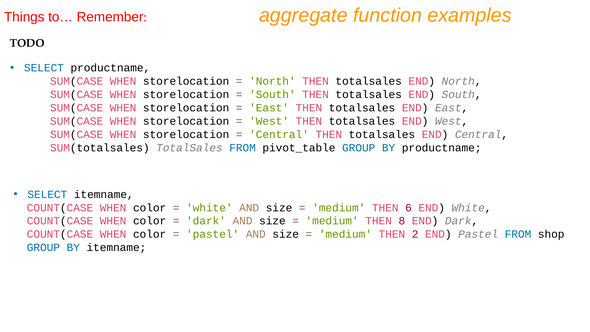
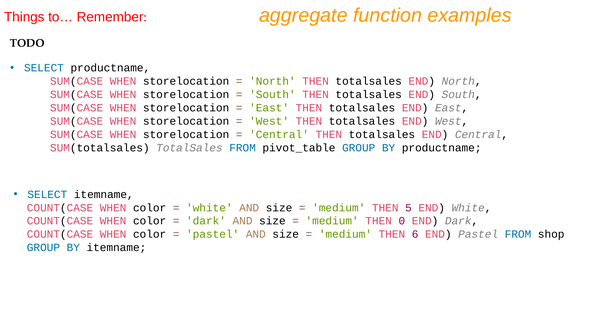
6: 6 -> 5 (408, 208)
8: 8 -> 0 (402, 221)
2: 2 -> 6 (415, 234)
